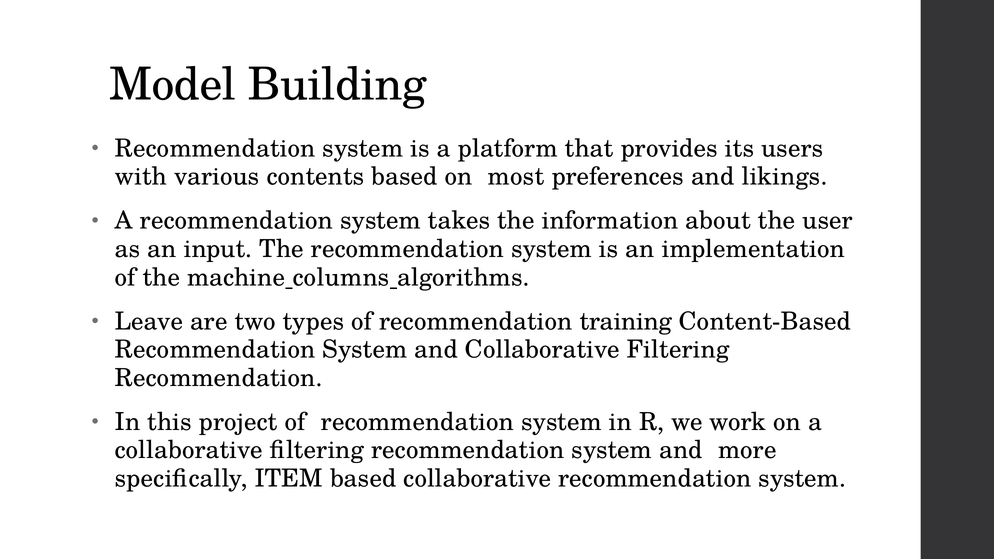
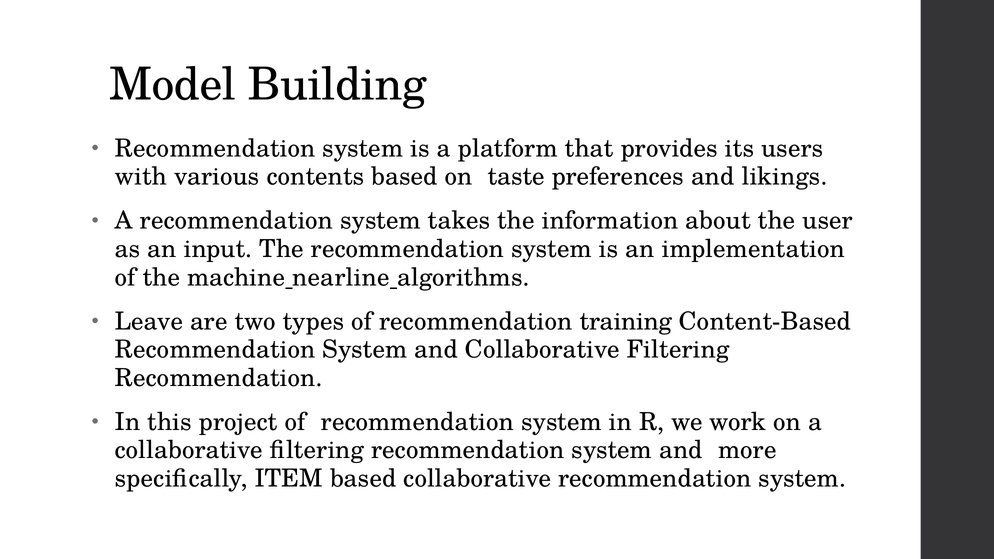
most: most -> taste (516, 177)
columns: columns -> nearline (341, 277)
